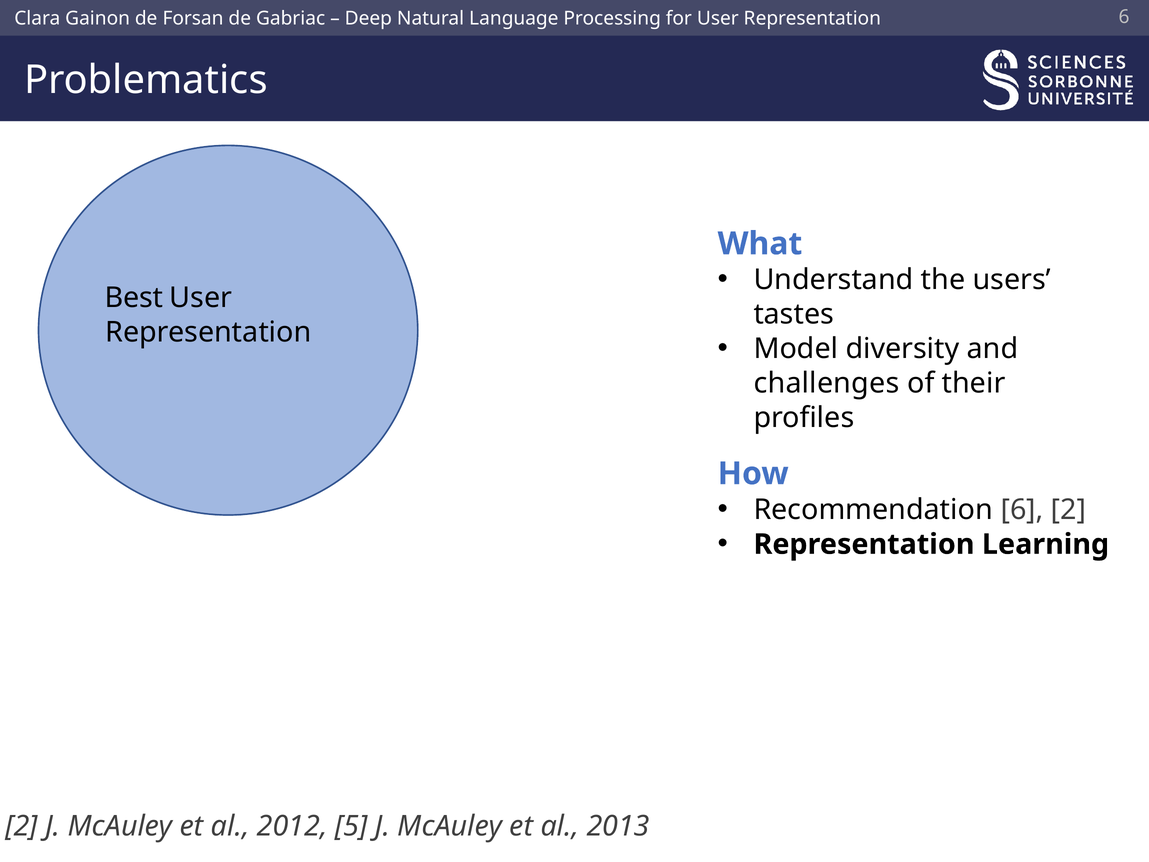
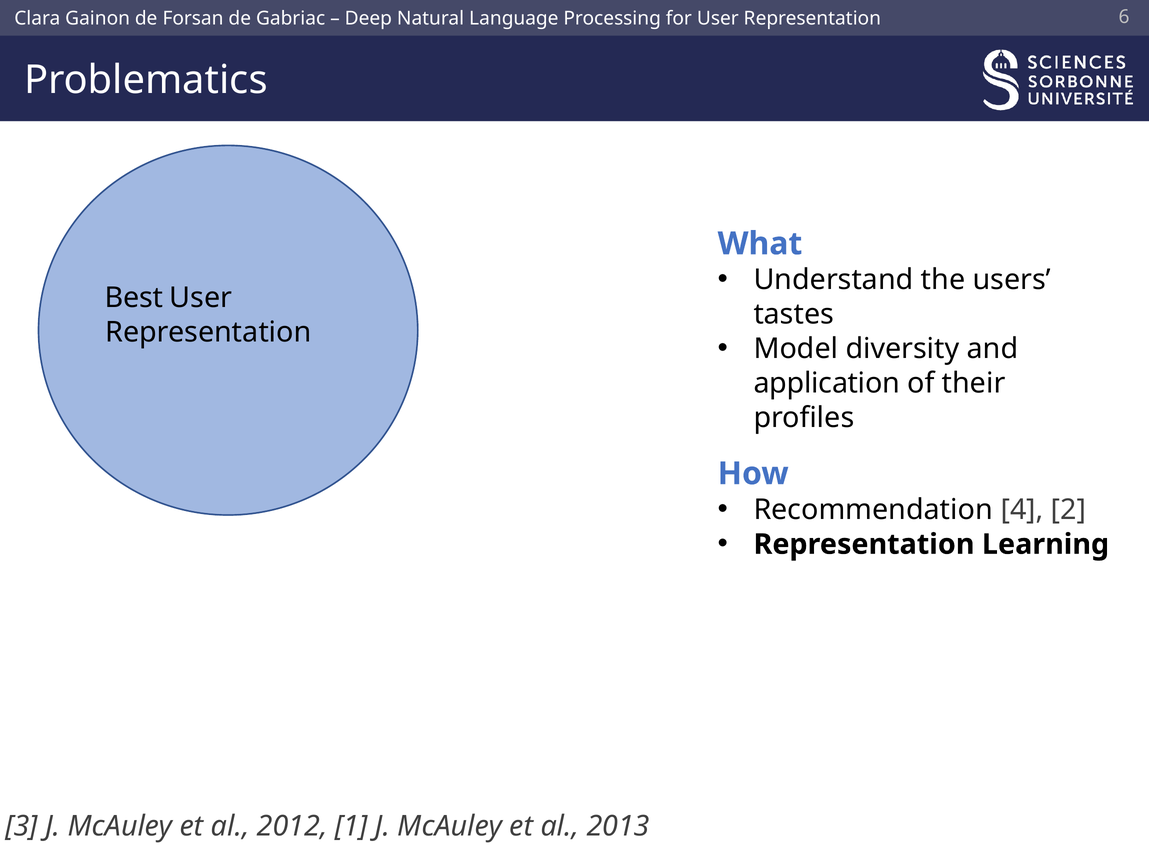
challenges: challenges -> application (827, 383)
Recommendation 6: 6 -> 4 (1022, 510)
2: 2 -> 3 (22, 826)
5: 5 -> 1 (351, 826)
